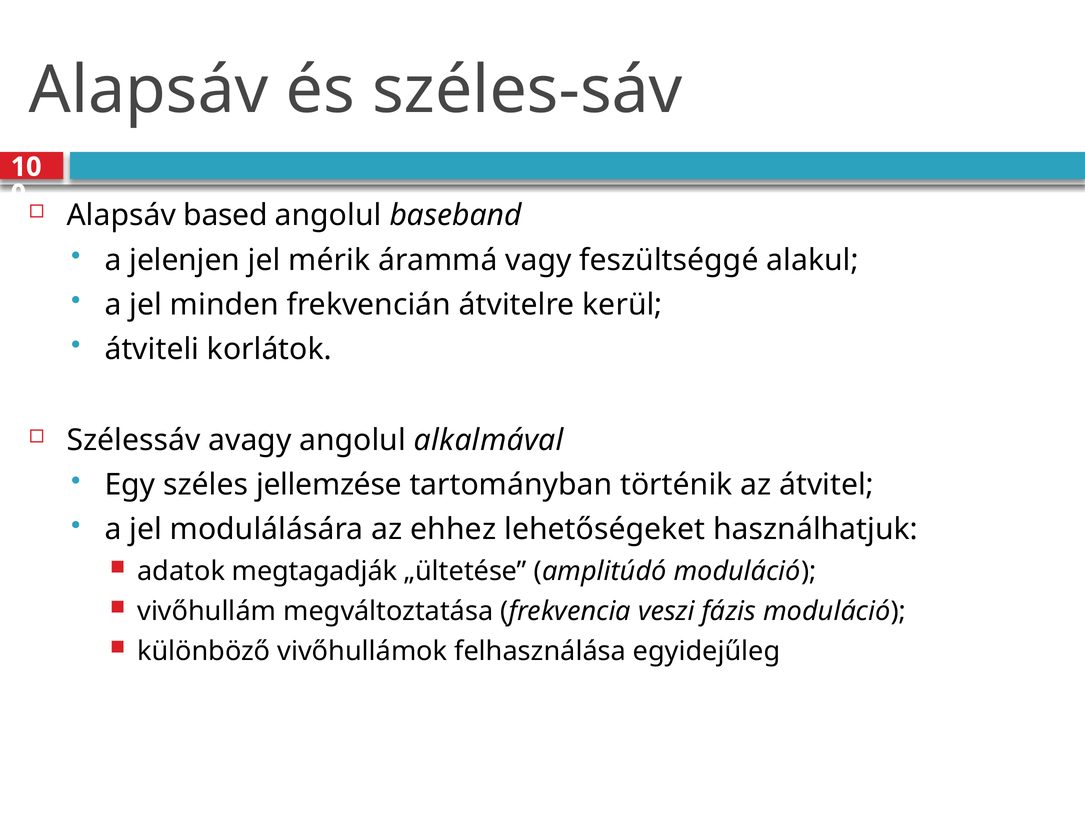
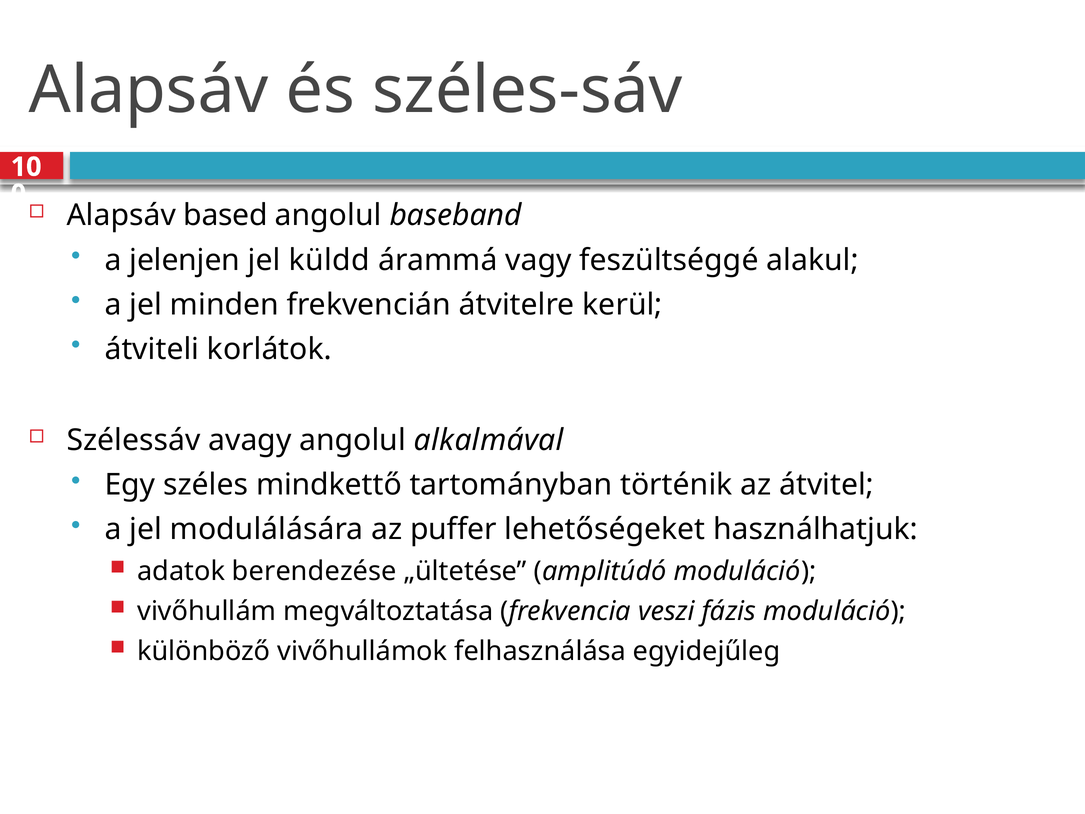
mérik: mérik -> küldd (329, 260)
jellemzése: jellemzése -> mindkettő (329, 485)
ehhez: ehhez -> puffer (453, 529)
megtagadják: megtagadják -> berendezése (314, 571)
